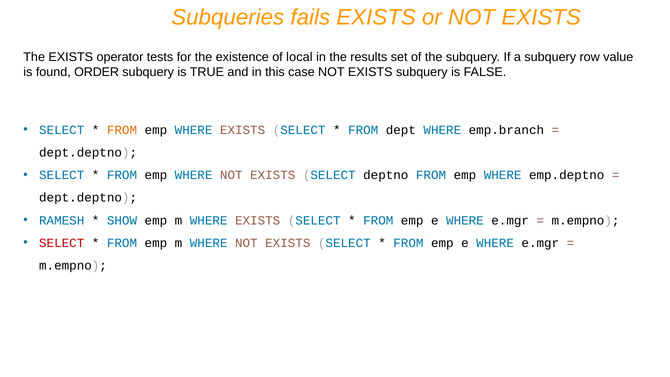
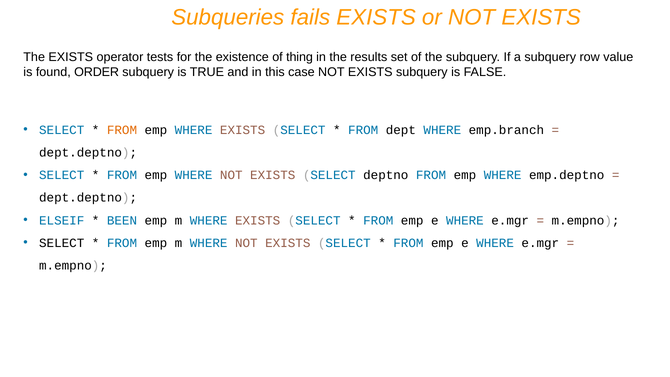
local: local -> thing (300, 57)
RAMESH: RAMESH -> ELSEIF (62, 220)
SHOW: SHOW -> BEEN (122, 220)
SELECT colour: red -> black (62, 243)
